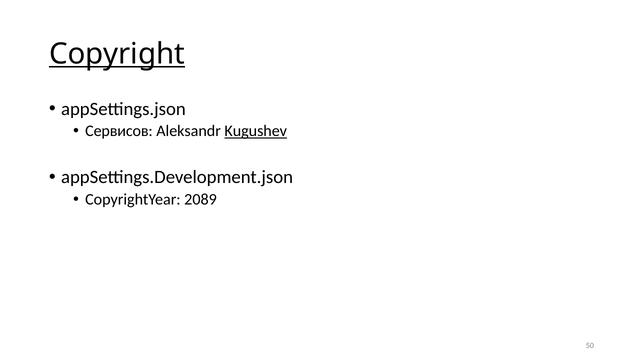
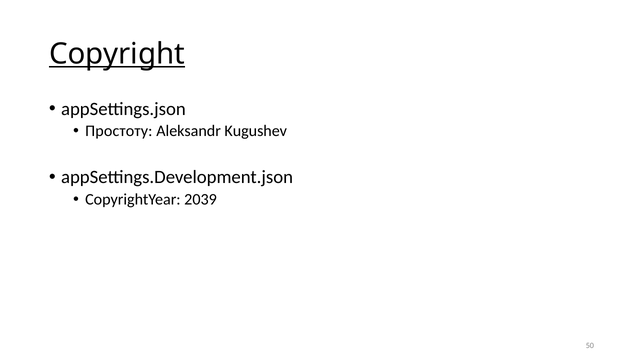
Сервисов: Сервисов -> Простоту (119, 131)
Kugushev underline: present -> none (256, 131)
2089: 2089 -> 2039 (201, 199)
